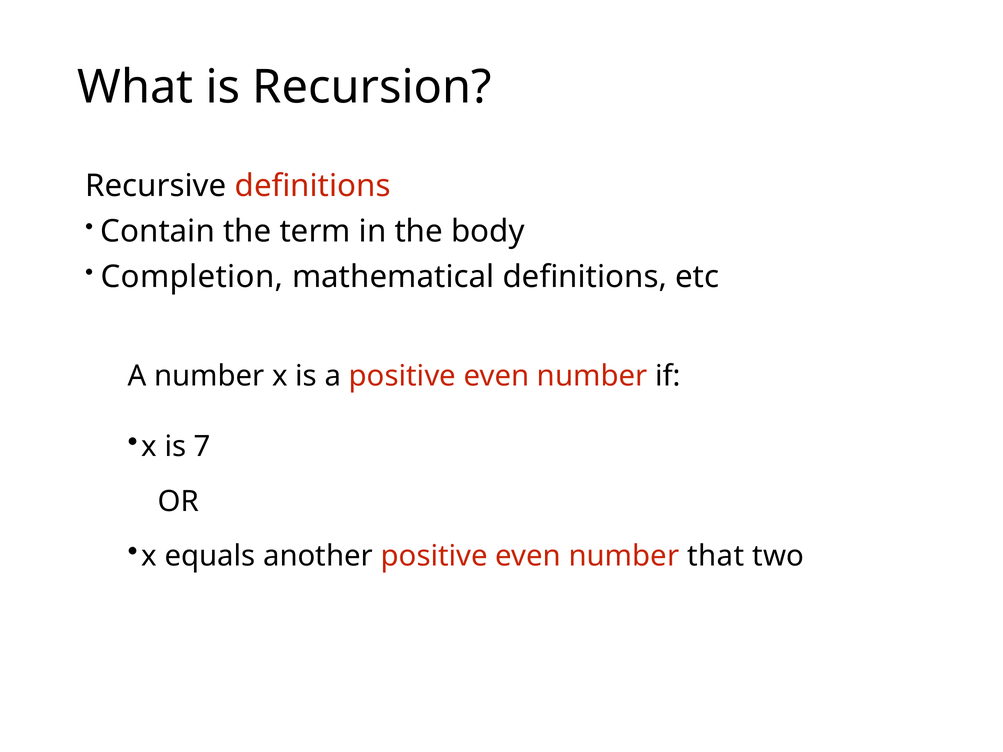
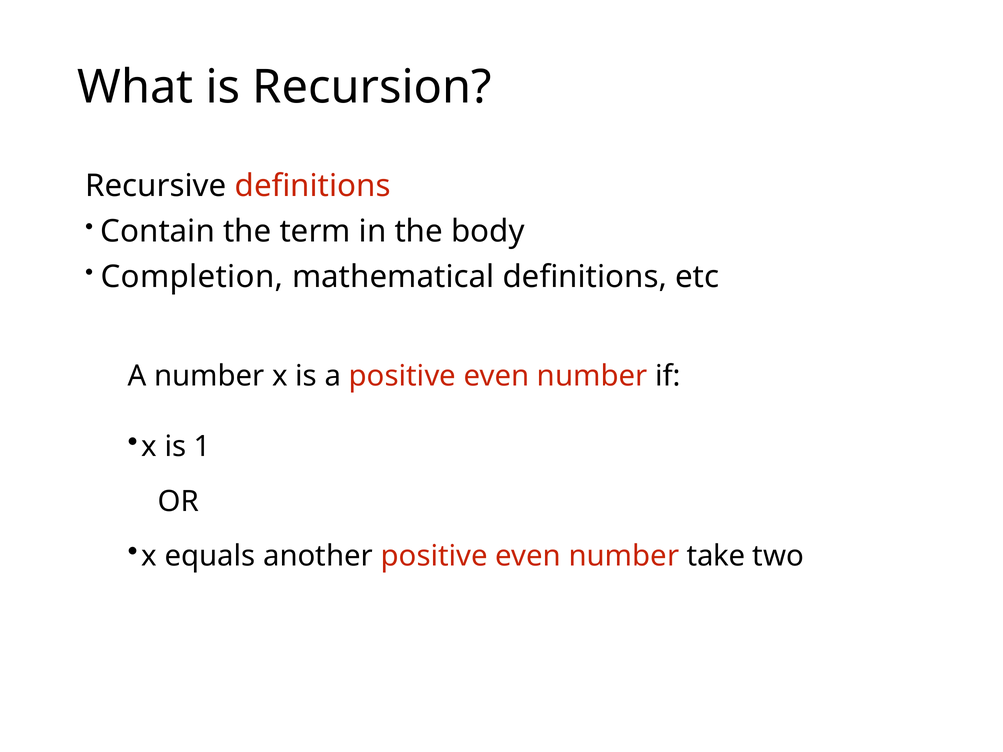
7: 7 -> 1 (202, 447)
that: that -> take (716, 556)
